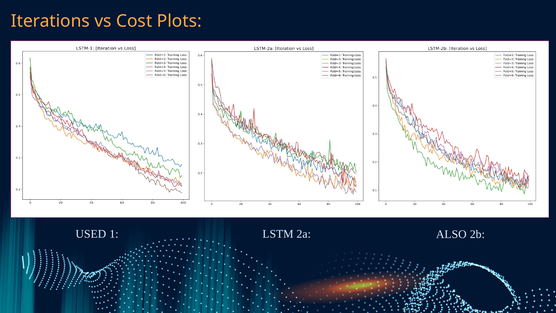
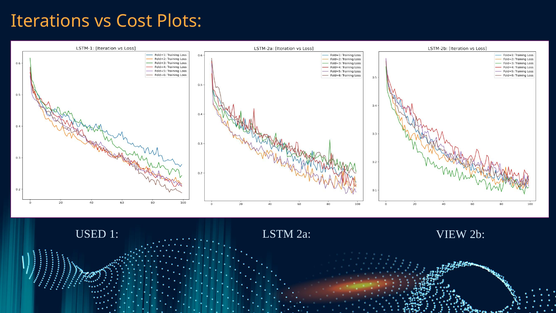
ALSO: ALSO -> VIEW (451, 234)
